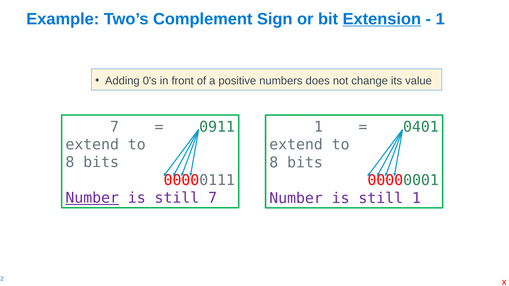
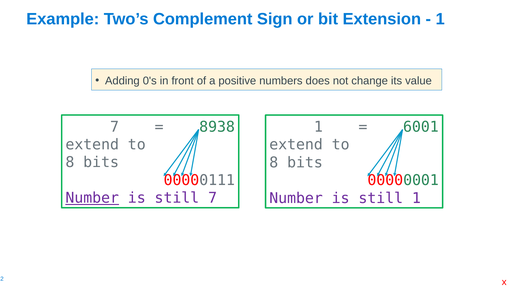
Extension underline: present -> none (382, 19)
0911: 0911 -> 8938 (217, 127)
0401: 0401 -> 6001 (421, 127)
